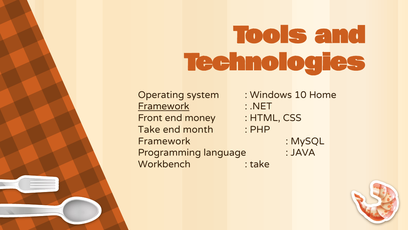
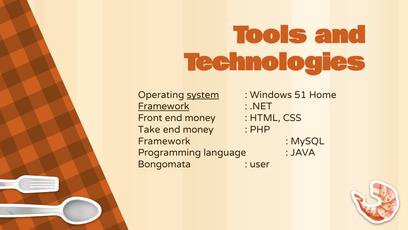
system underline: none -> present (203, 95)
10: 10 -> 51 (300, 95)
month: month -> money (198, 129)
Workbench: Workbench -> Bongomata (164, 164)
take: take -> user (260, 164)
